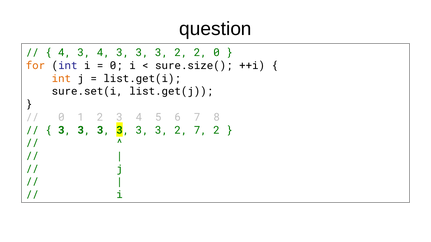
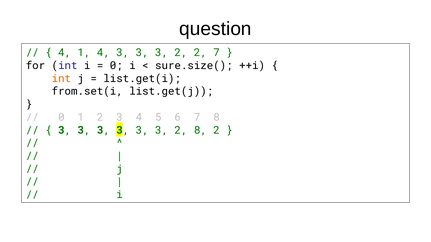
3: 3 -> 1 (84, 53)
2 0: 0 -> 7 (216, 53)
for colour: orange -> black (35, 66)
sure.set(i: sure.set(i -> from.set(i (87, 92)
2 7: 7 -> 8 (200, 130)
